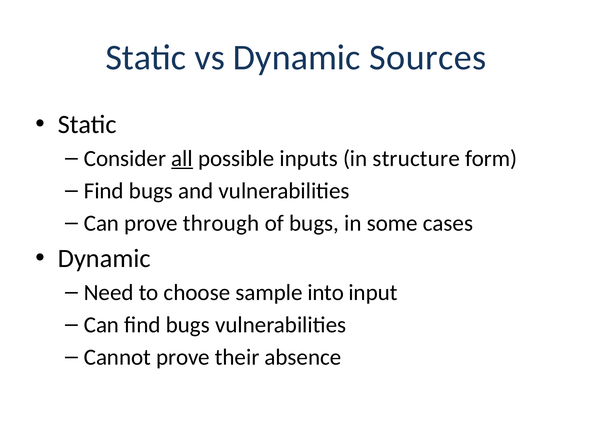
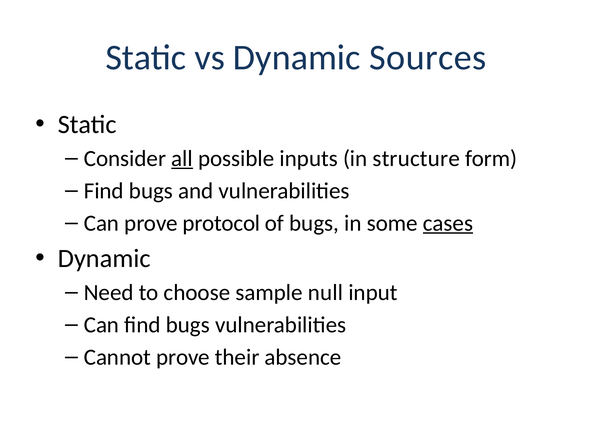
through: through -> protocol (221, 223)
cases underline: none -> present (448, 223)
into: into -> null (325, 292)
